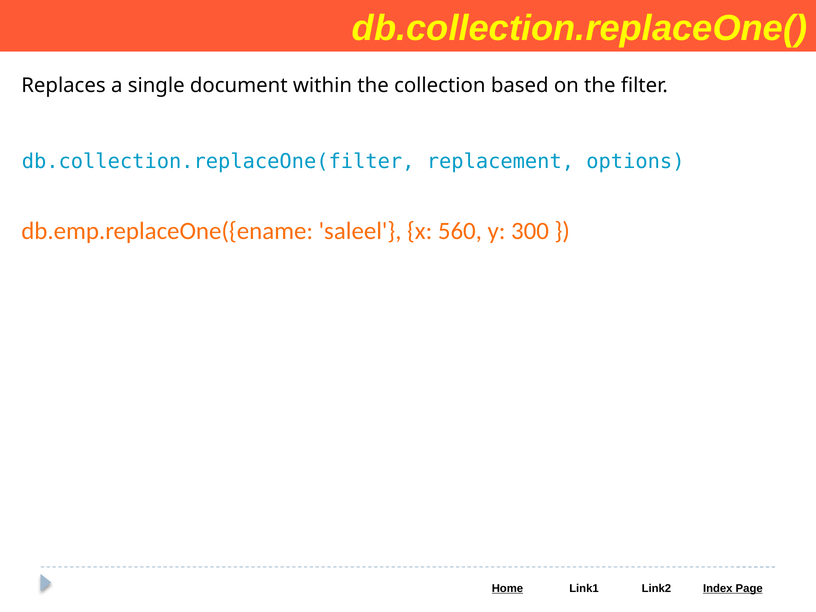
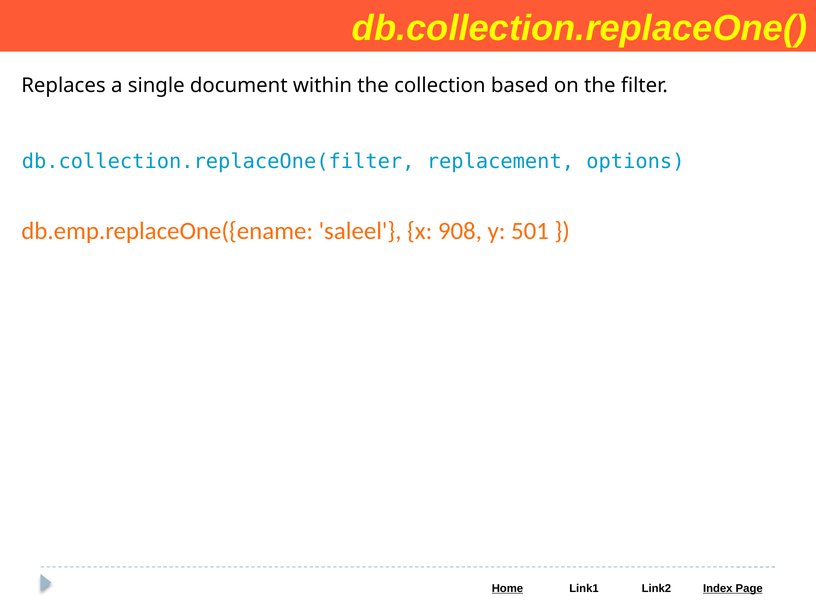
560: 560 -> 908 (460, 231)
300: 300 -> 501 (530, 231)
